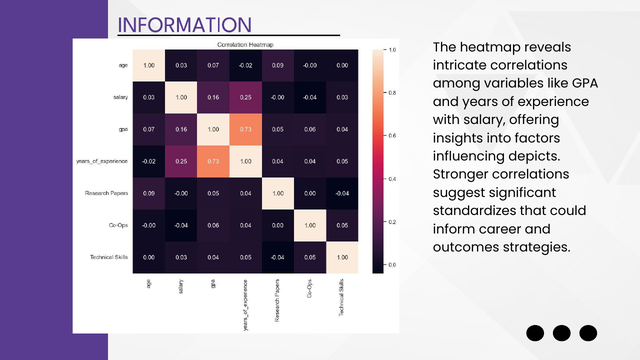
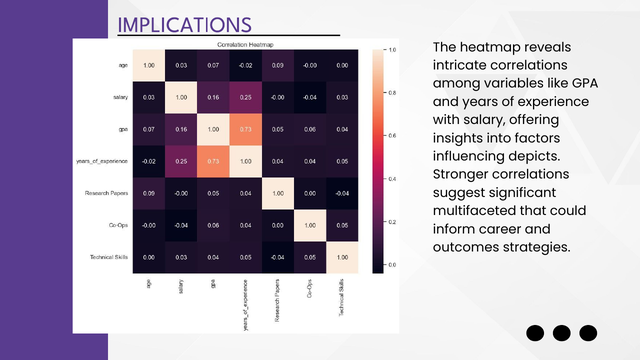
INFORMATION: INFORMATION -> IMPLICATIONS (185, 25)
standardizes: standardizes -> multifaceted (475, 211)
